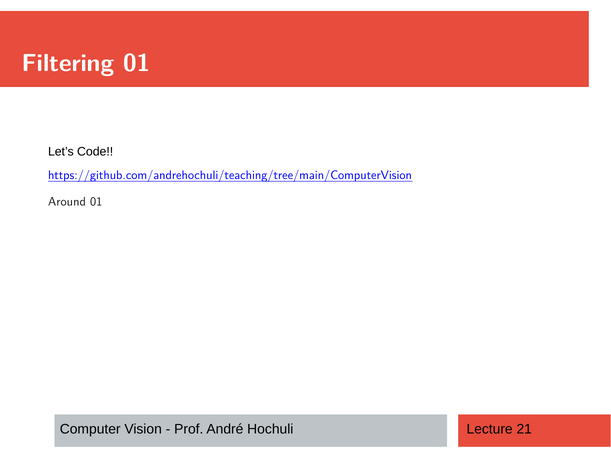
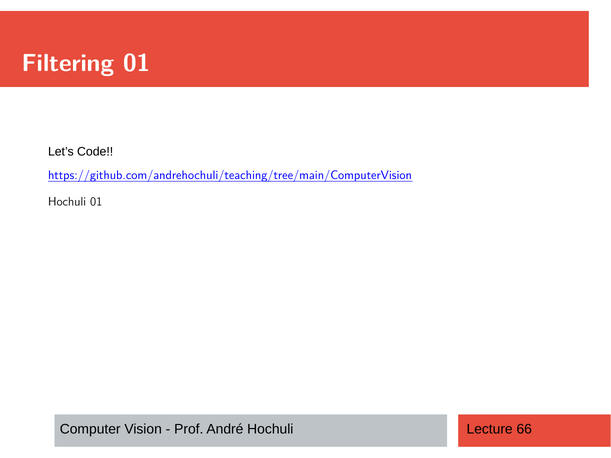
Around: Around -> Hochuli (67, 202)
21: 21 -> 66 (524, 429)
